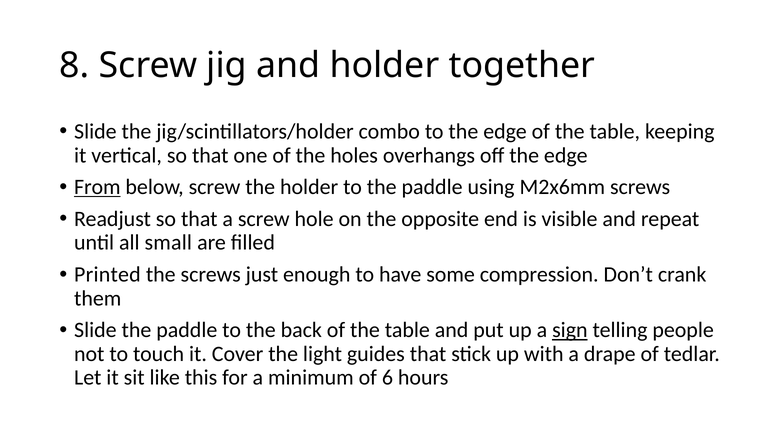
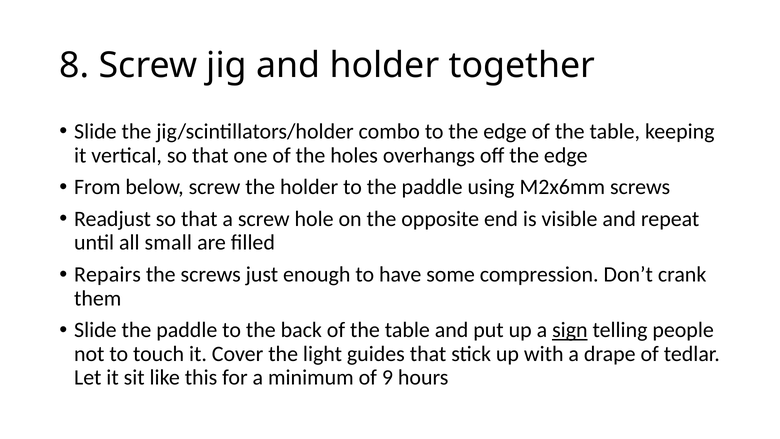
From underline: present -> none (97, 187)
Printed: Printed -> Repairs (107, 274)
6: 6 -> 9 (387, 377)
